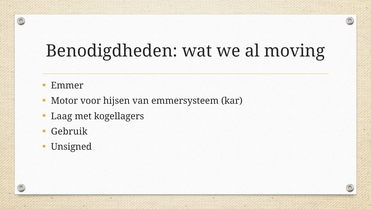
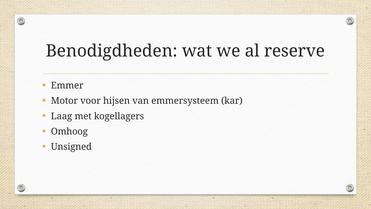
moving: moving -> reserve (295, 51)
Gebruik: Gebruik -> Omhoog (69, 131)
